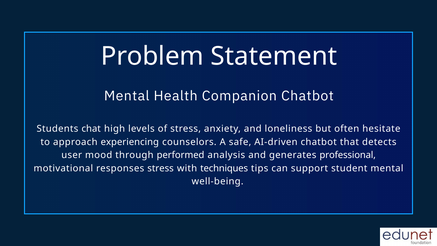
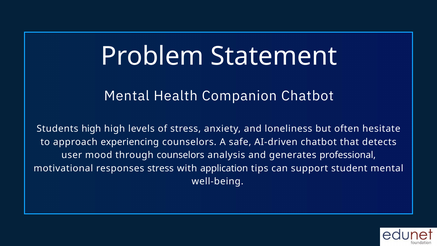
Students chat: chat -> high (91, 129)
through performed: performed -> counselors (181, 155)
techniques: techniques -> application (224, 168)
